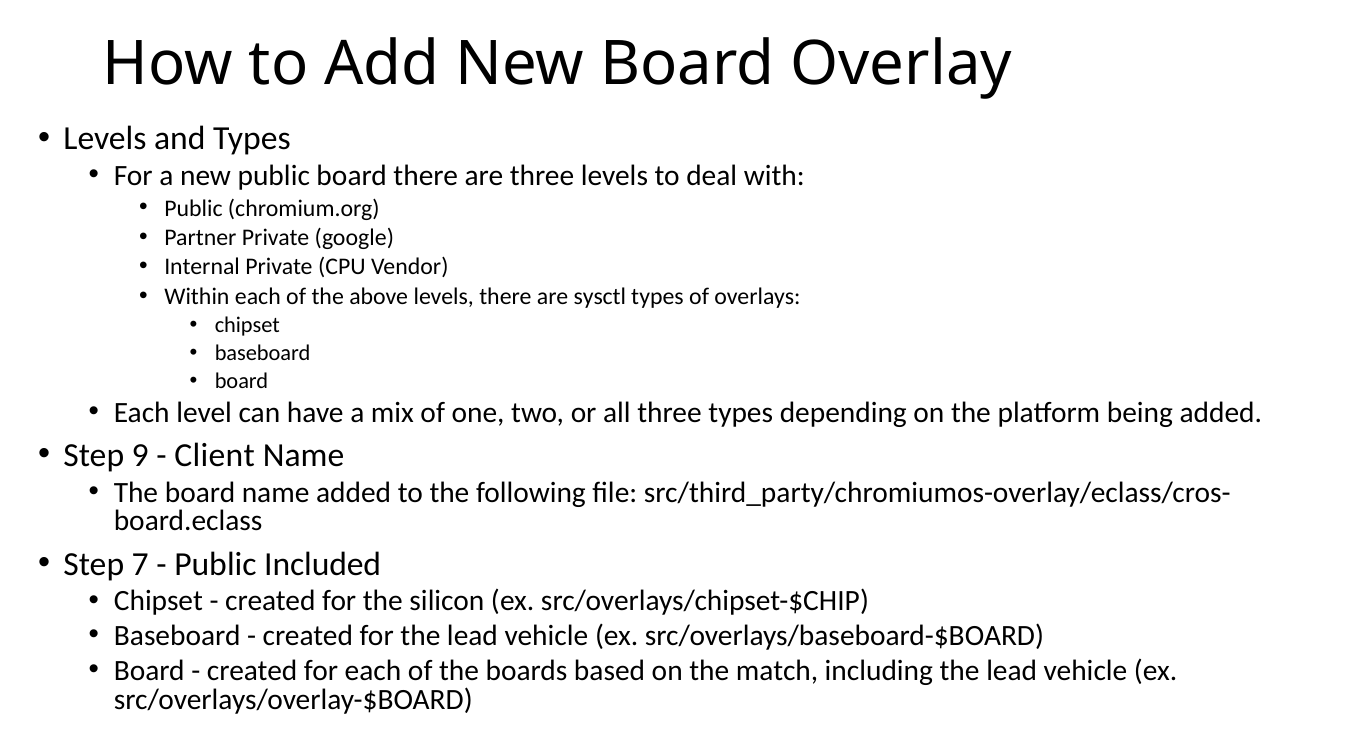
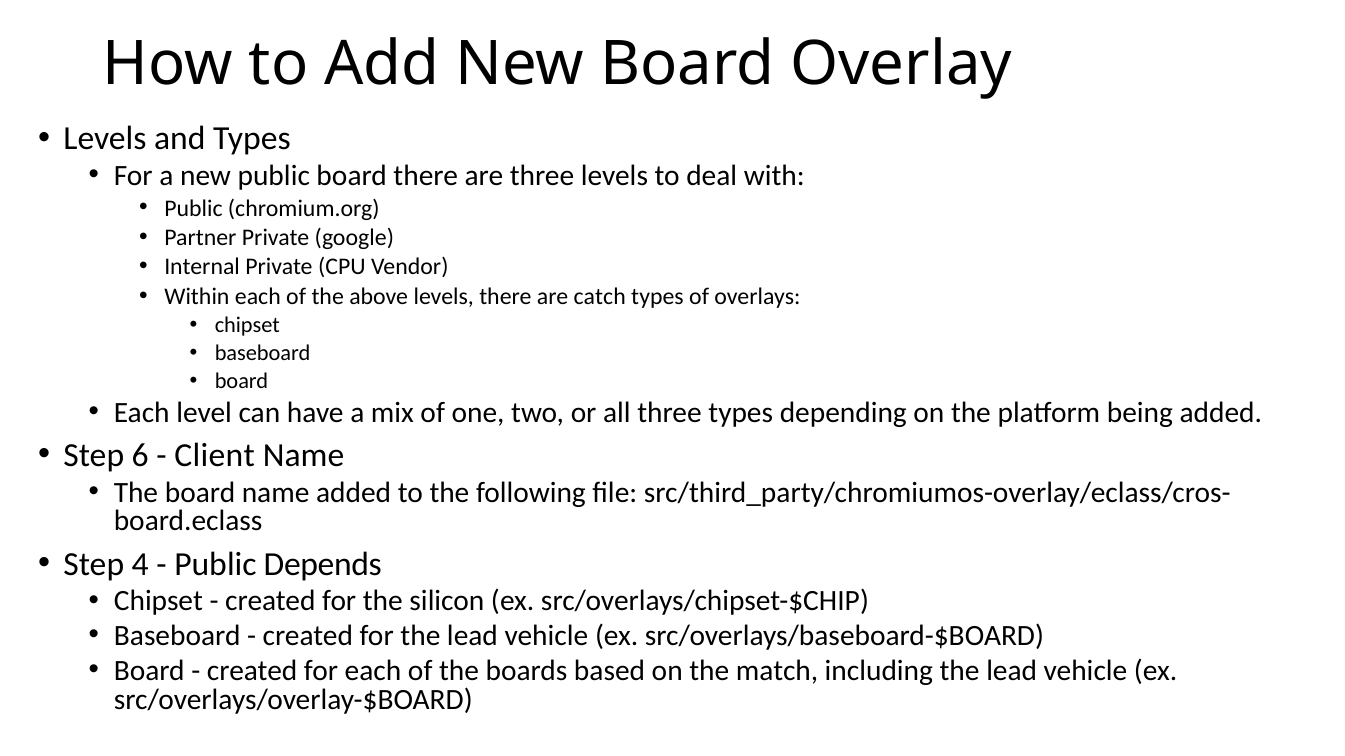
sysctl: sysctl -> catch (600, 297)
9: 9 -> 6 (140, 456)
7: 7 -> 4 (140, 564)
Included: Included -> Depends (323, 564)
